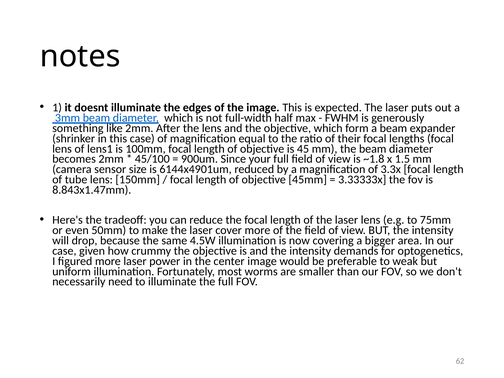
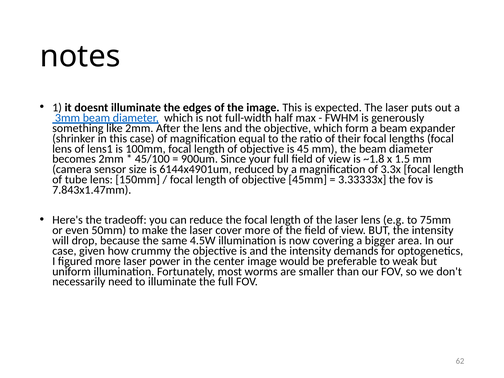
8.843x1.47mm: 8.843x1.47mm -> 7.843x1.47mm (92, 190)
